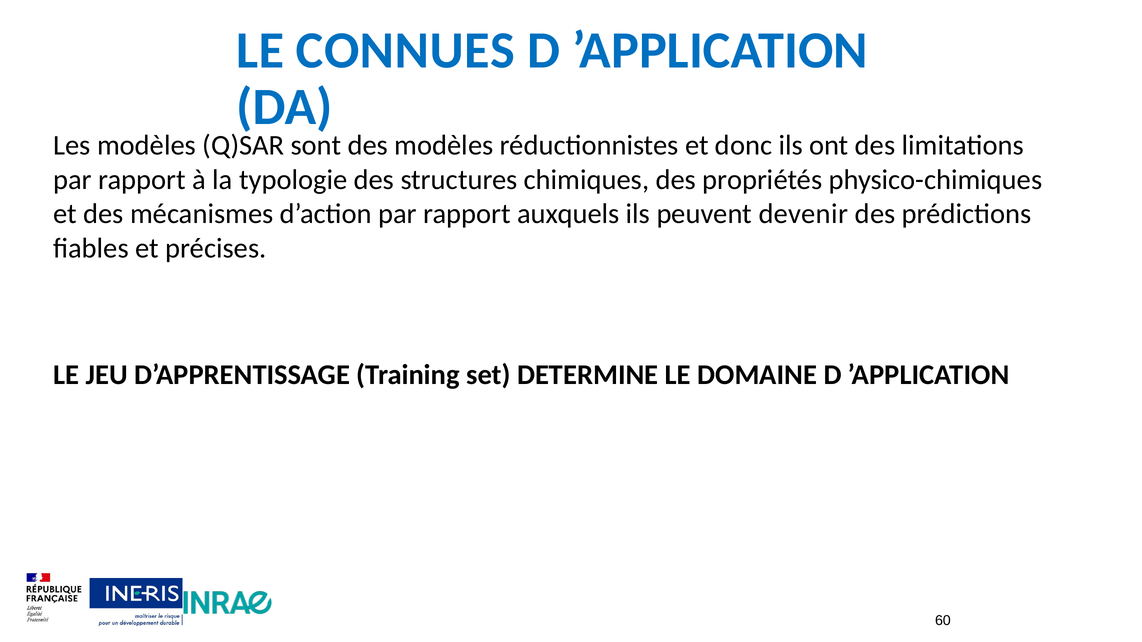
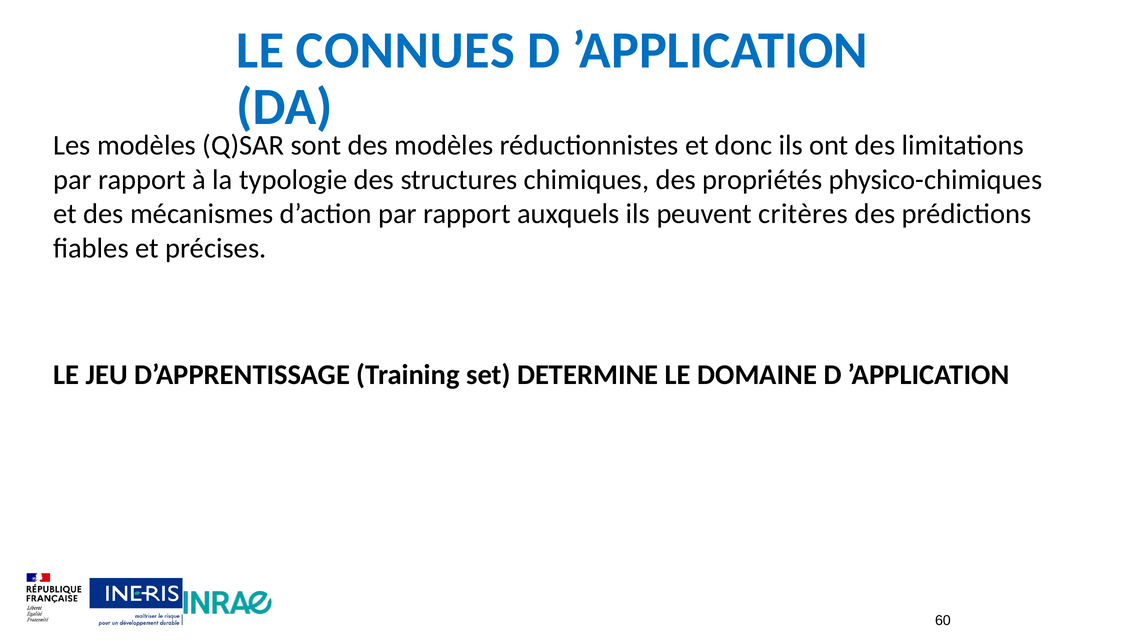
devenir: devenir -> critères (803, 214)
